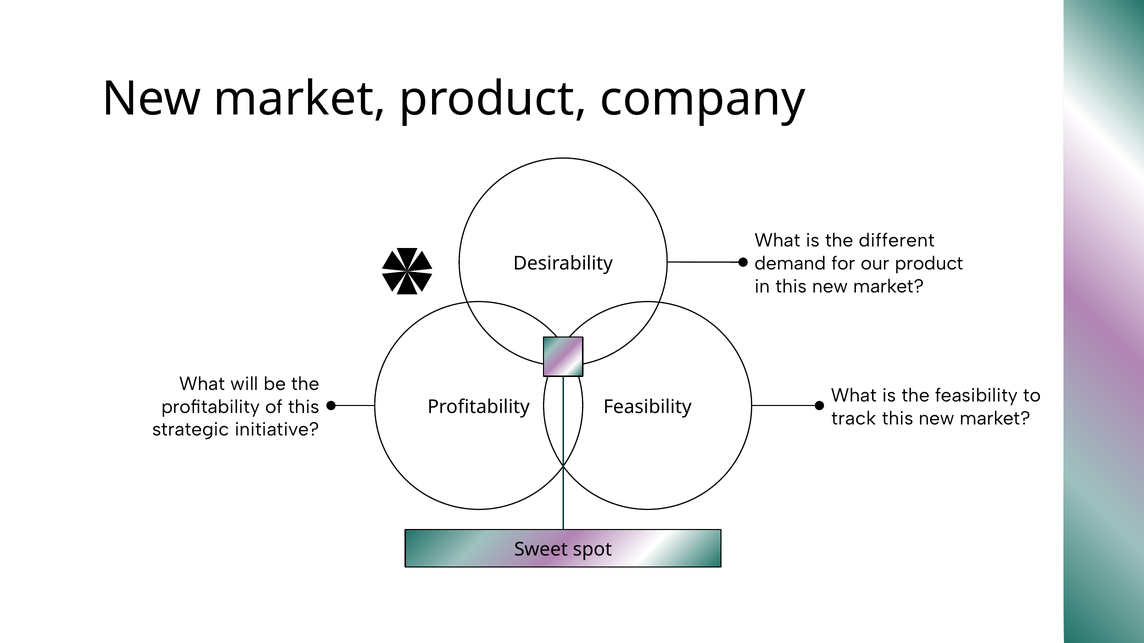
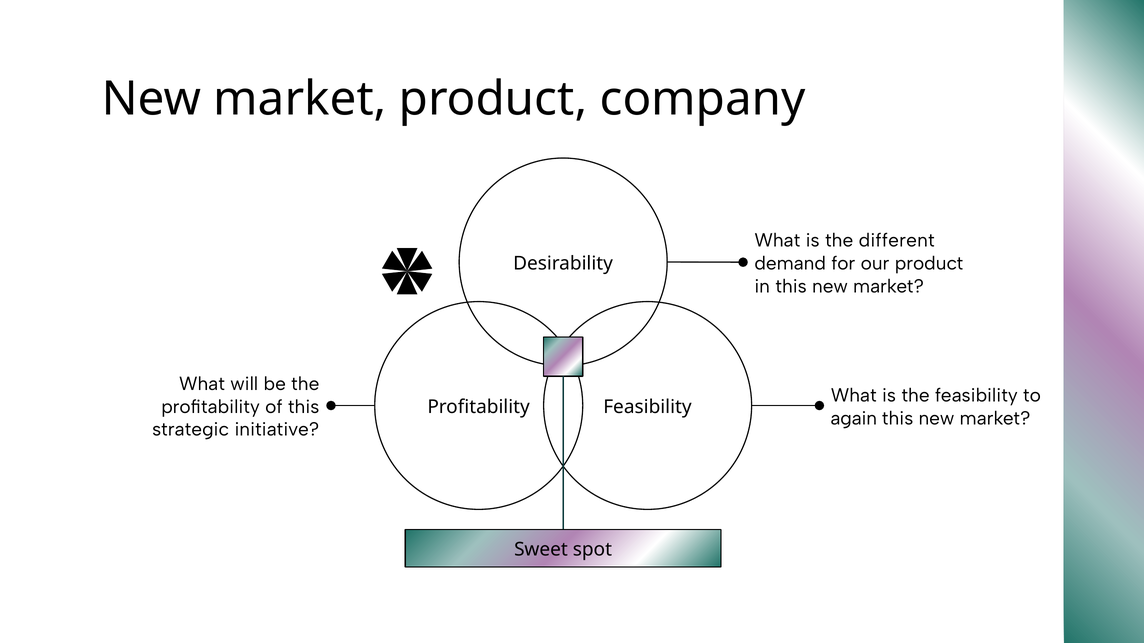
track: track -> again (854, 419)
